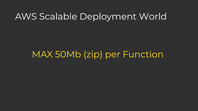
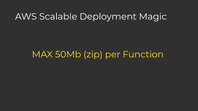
World: World -> Magic (153, 17)
